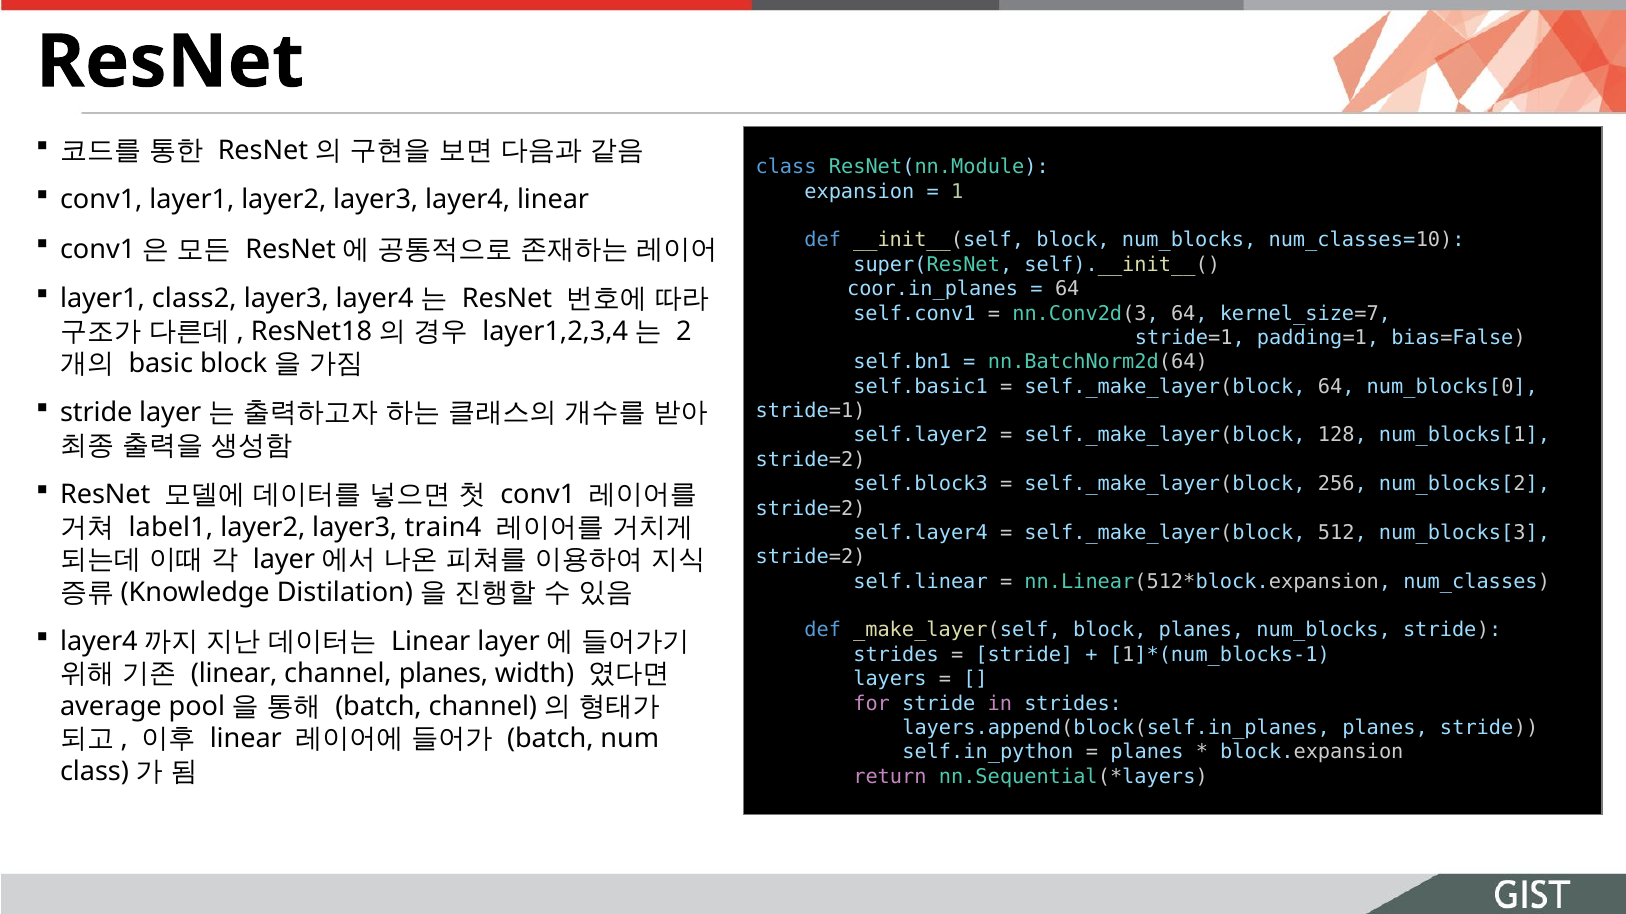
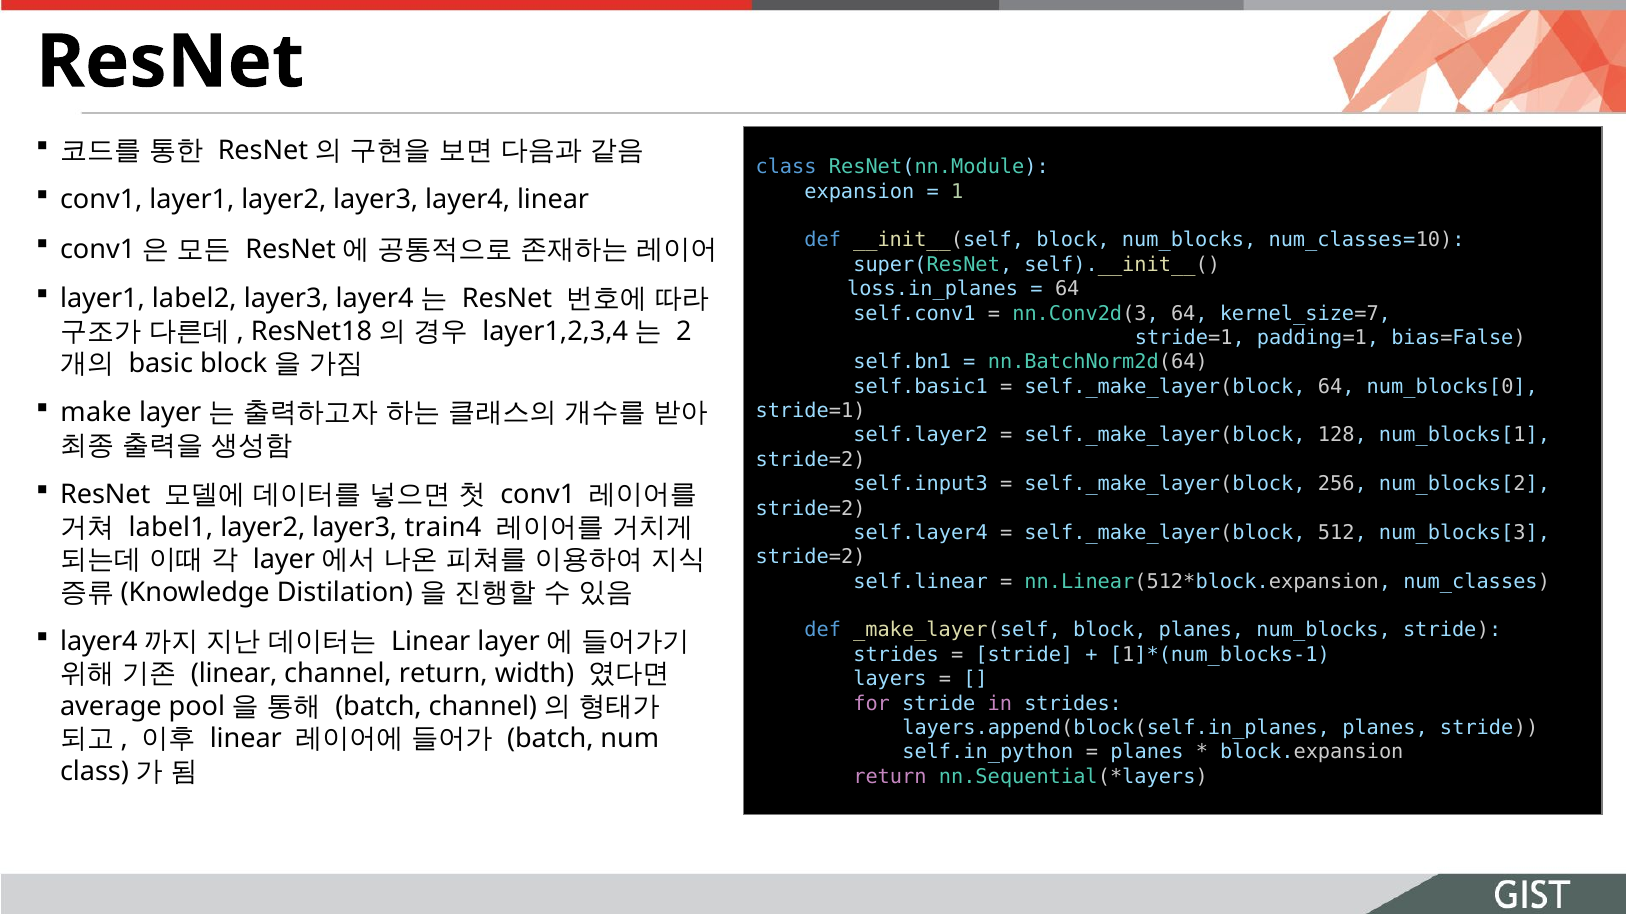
coor.in_planes: coor.in_planes -> loss.in_planes (933, 289)
class2: class2 -> label2 (194, 299)
stride: stride -> make (96, 413)
self.block3: self.block3 -> self.input3 (921, 484)
channel planes: planes -> return (443, 674)
